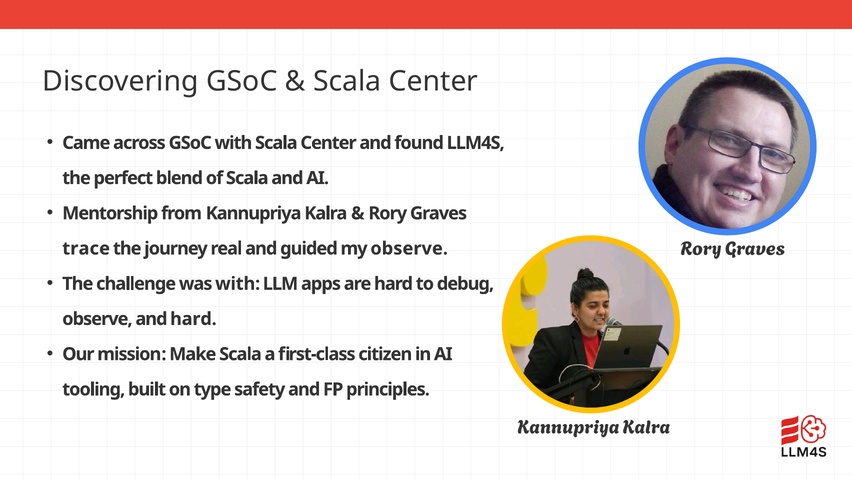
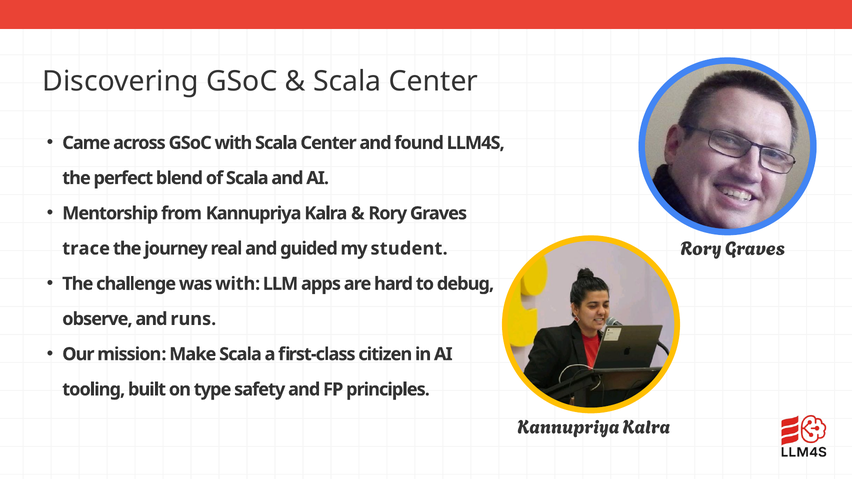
my observe: observe -> student (409, 249)
and hard: hard -> runs (193, 319)
